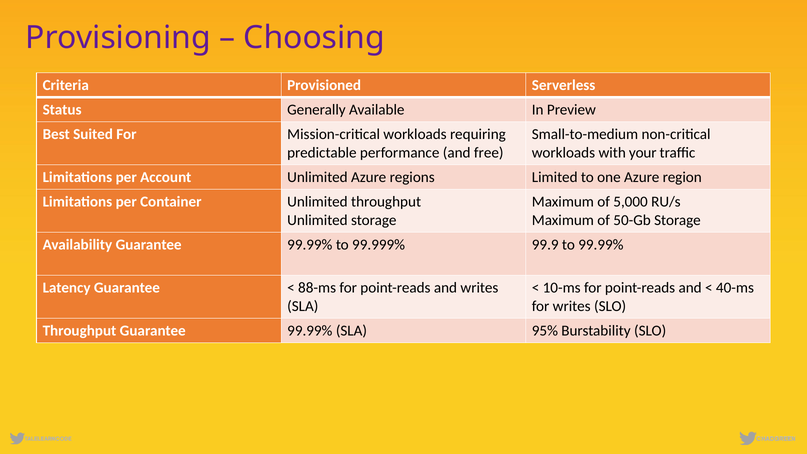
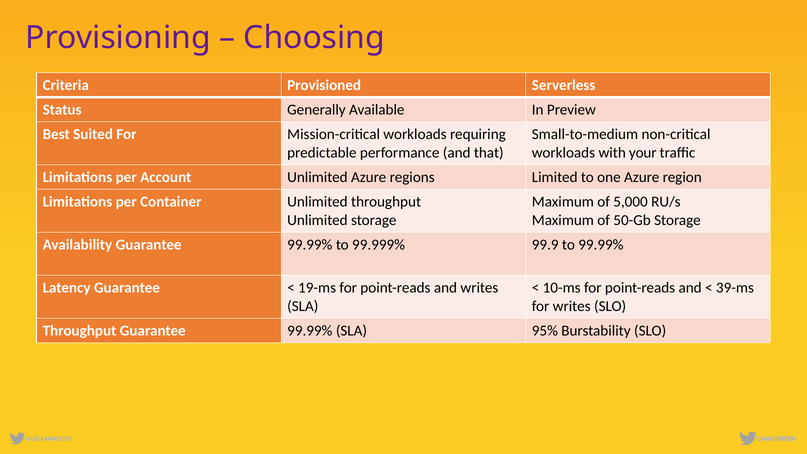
free: free -> that (489, 153)
88-ms: 88-ms -> 19-ms (317, 288)
40-ms: 40-ms -> 39-ms (735, 288)
